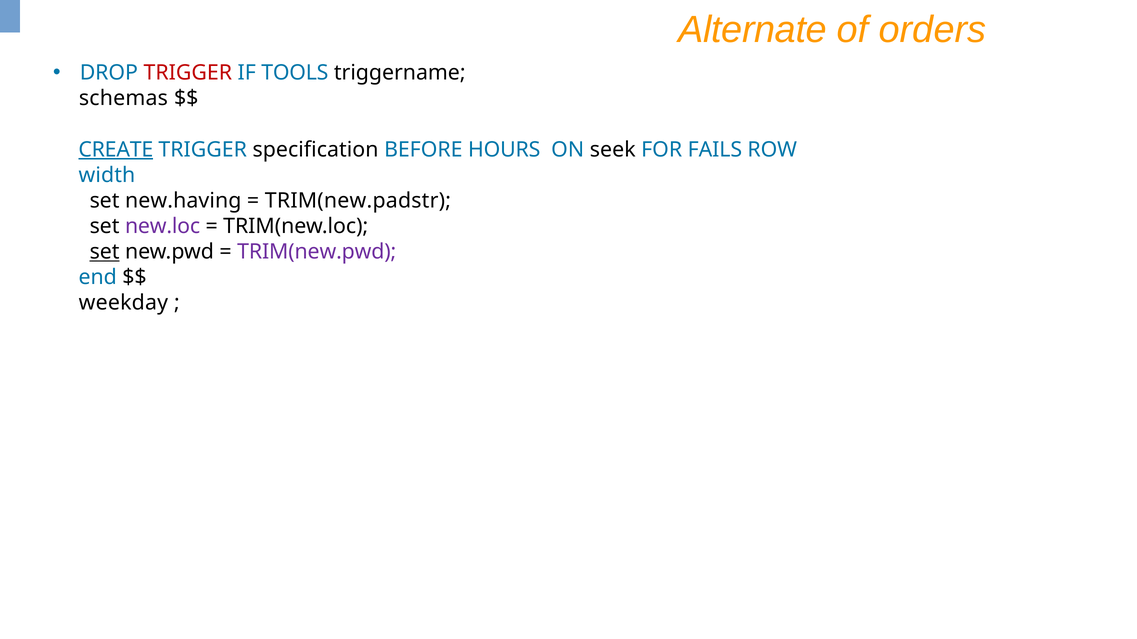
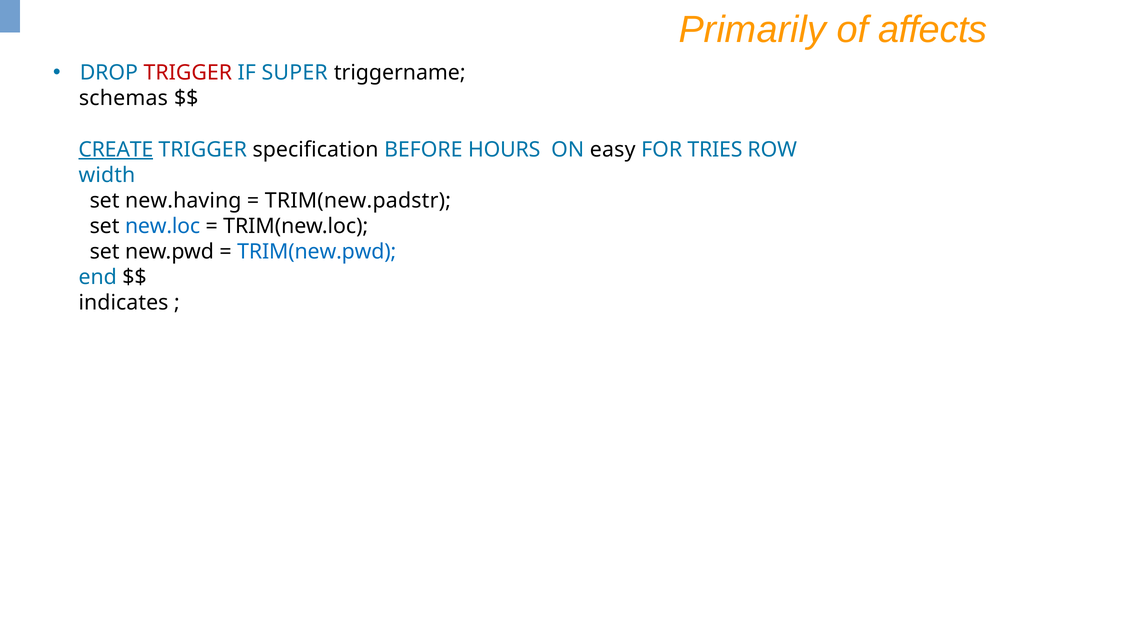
Alternate: Alternate -> Primarily (752, 30)
orders: orders -> affects (933, 30)
TOOLS: TOOLS -> SUPER (295, 73)
seek: seek -> easy (613, 150)
FAILS: FAILS -> TRIES (715, 150)
new.loc colour: purple -> blue (163, 226)
set underline: present -> none (105, 252)
TRIM(new.pwd colour: purple -> blue (317, 252)
weekday: weekday -> indicates (123, 303)
